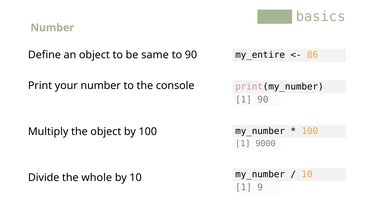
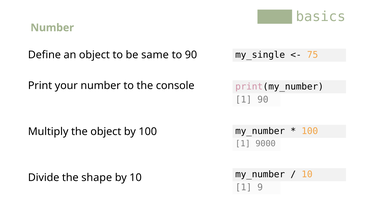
my_entire: my_entire -> my_single (260, 55)
86: 86 -> 75 (313, 55)
whole: whole -> shape (97, 178)
